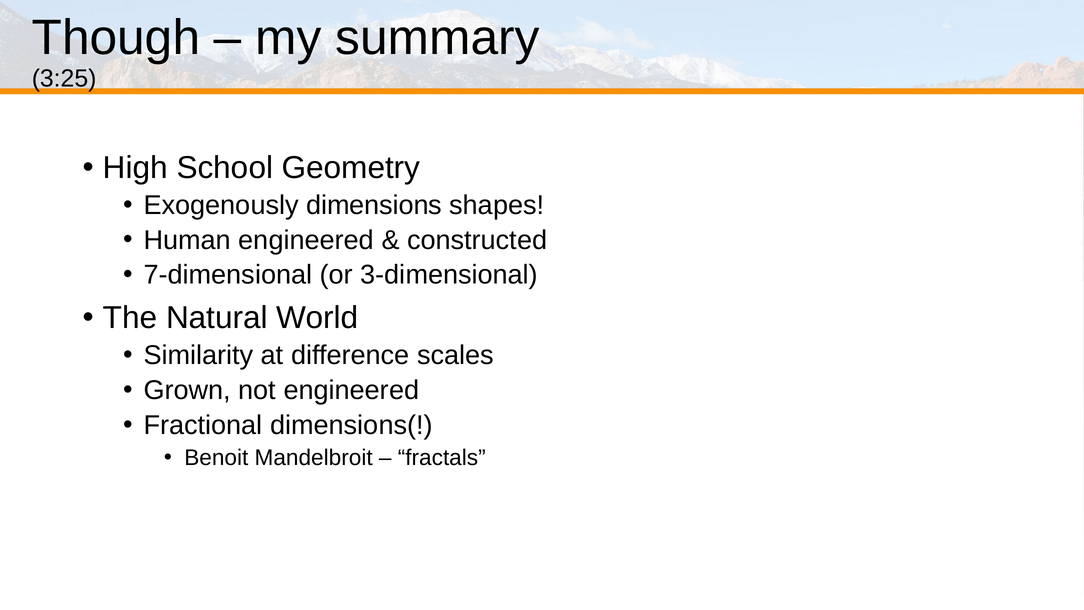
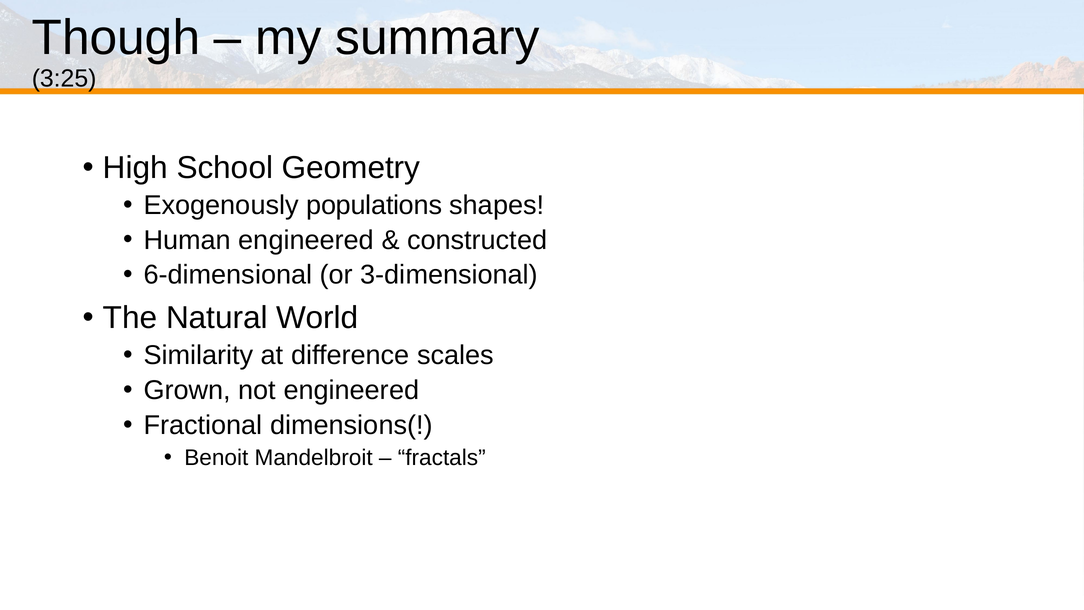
dimensions: dimensions -> populations (374, 205)
7-dimensional: 7-dimensional -> 6-dimensional (228, 275)
